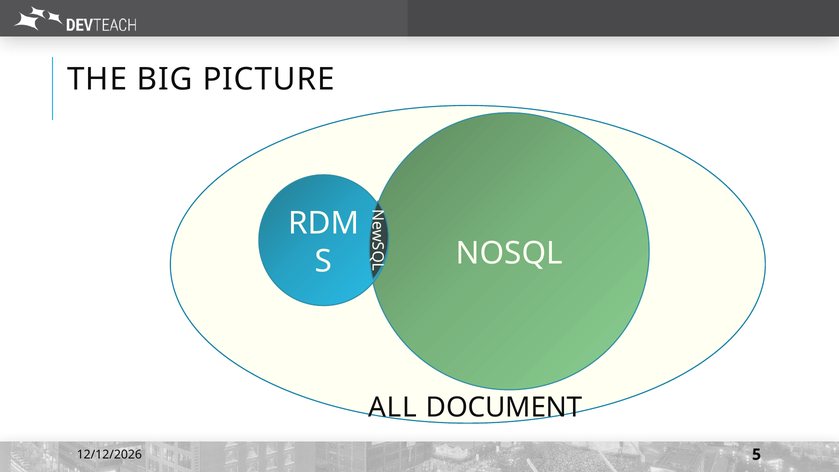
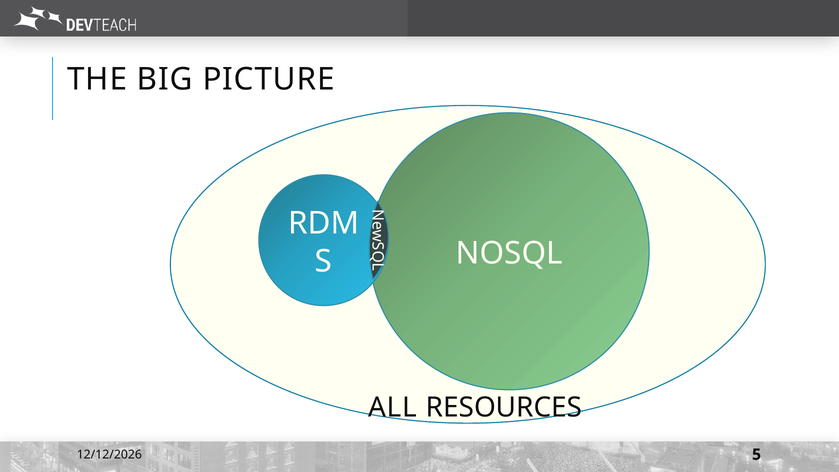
DOCUMENT: DOCUMENT -> RESOURCES (504, 408)
